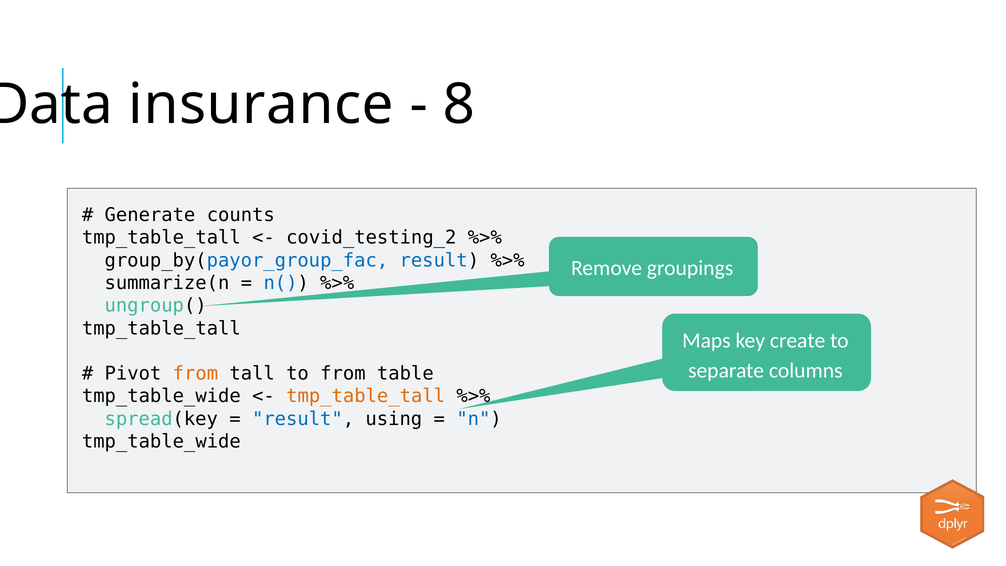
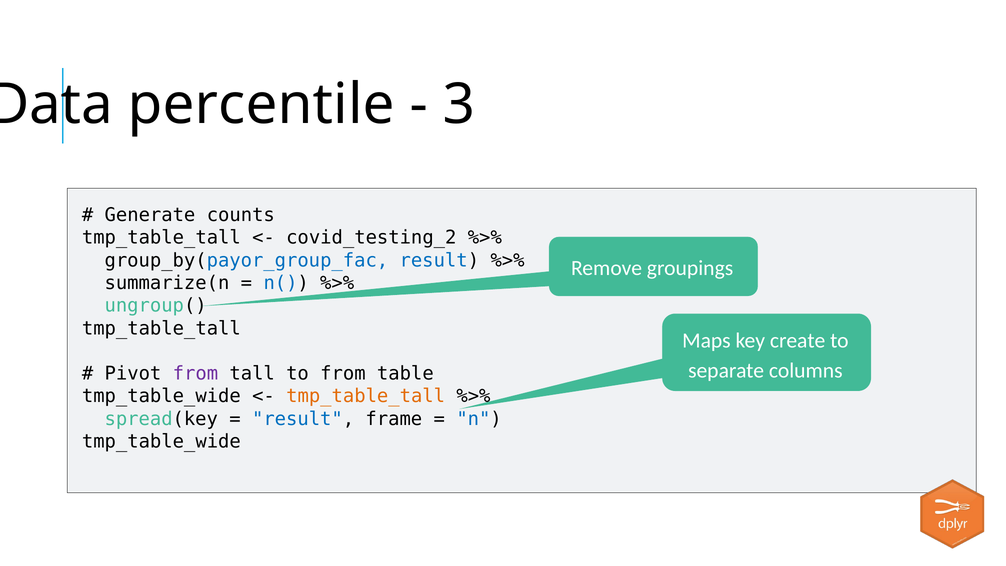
insurance: insurance -> percentile (261, 105)
8: 8 -> 3 (459, 105)
from colour: orange -> purple (195, 374)
using: using -> frame (394, 419)
